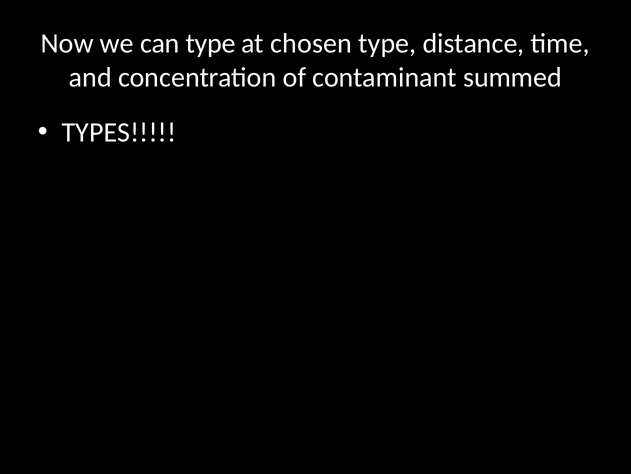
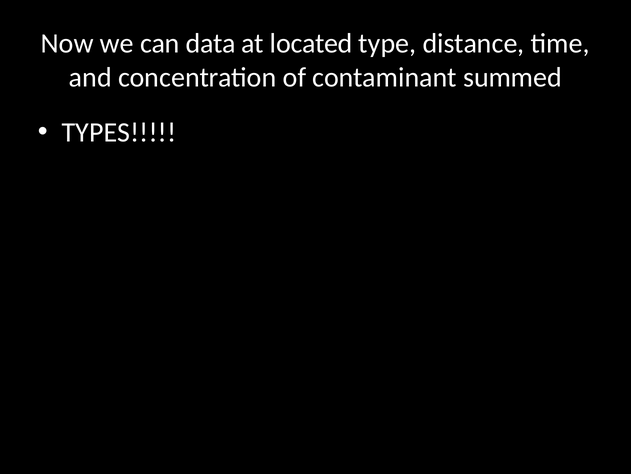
can type: type -> data (211, 44)
chosen: chosen -> located (311, 44)
